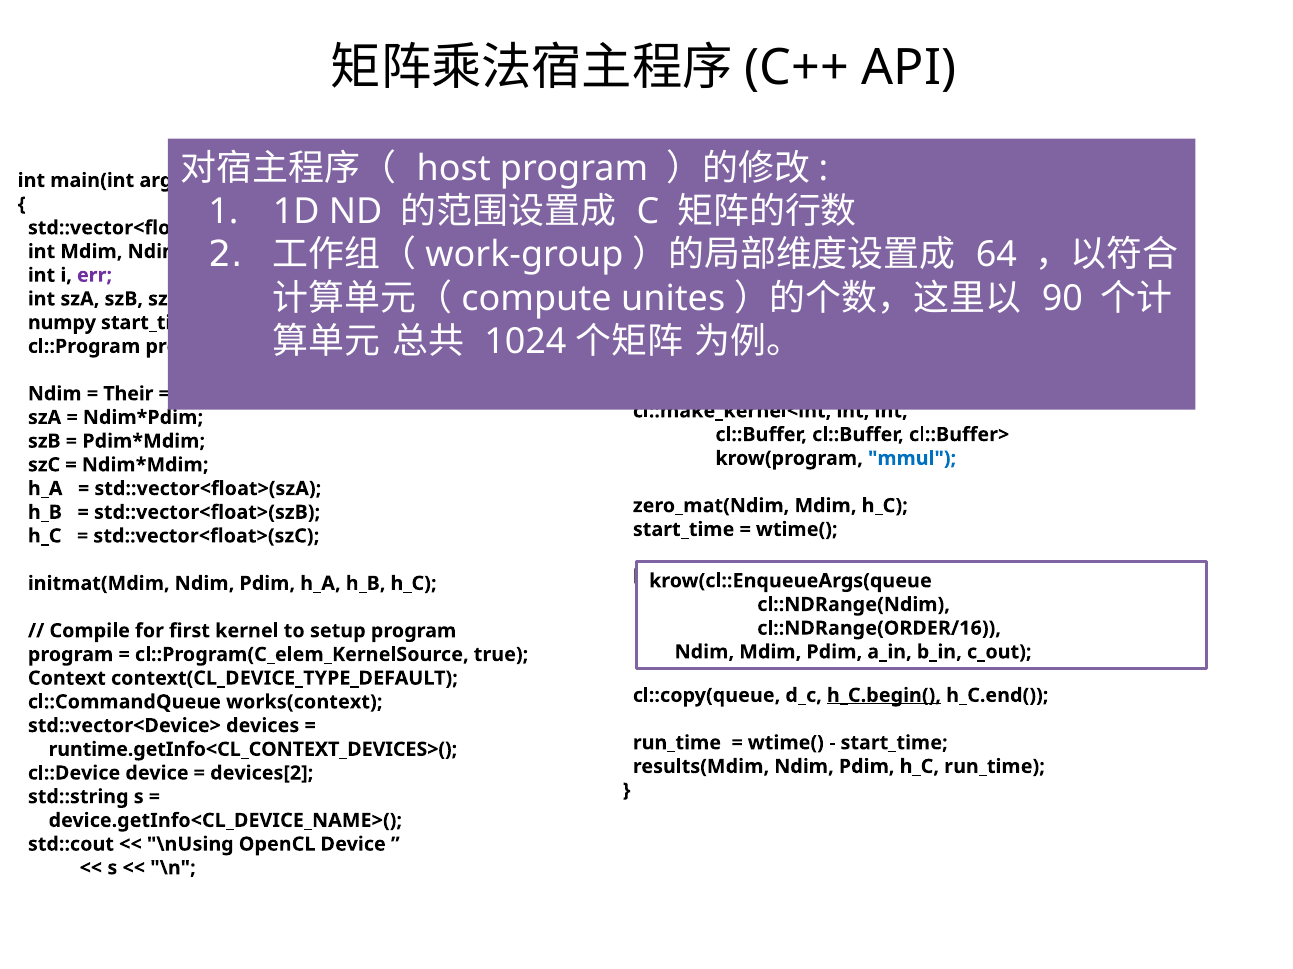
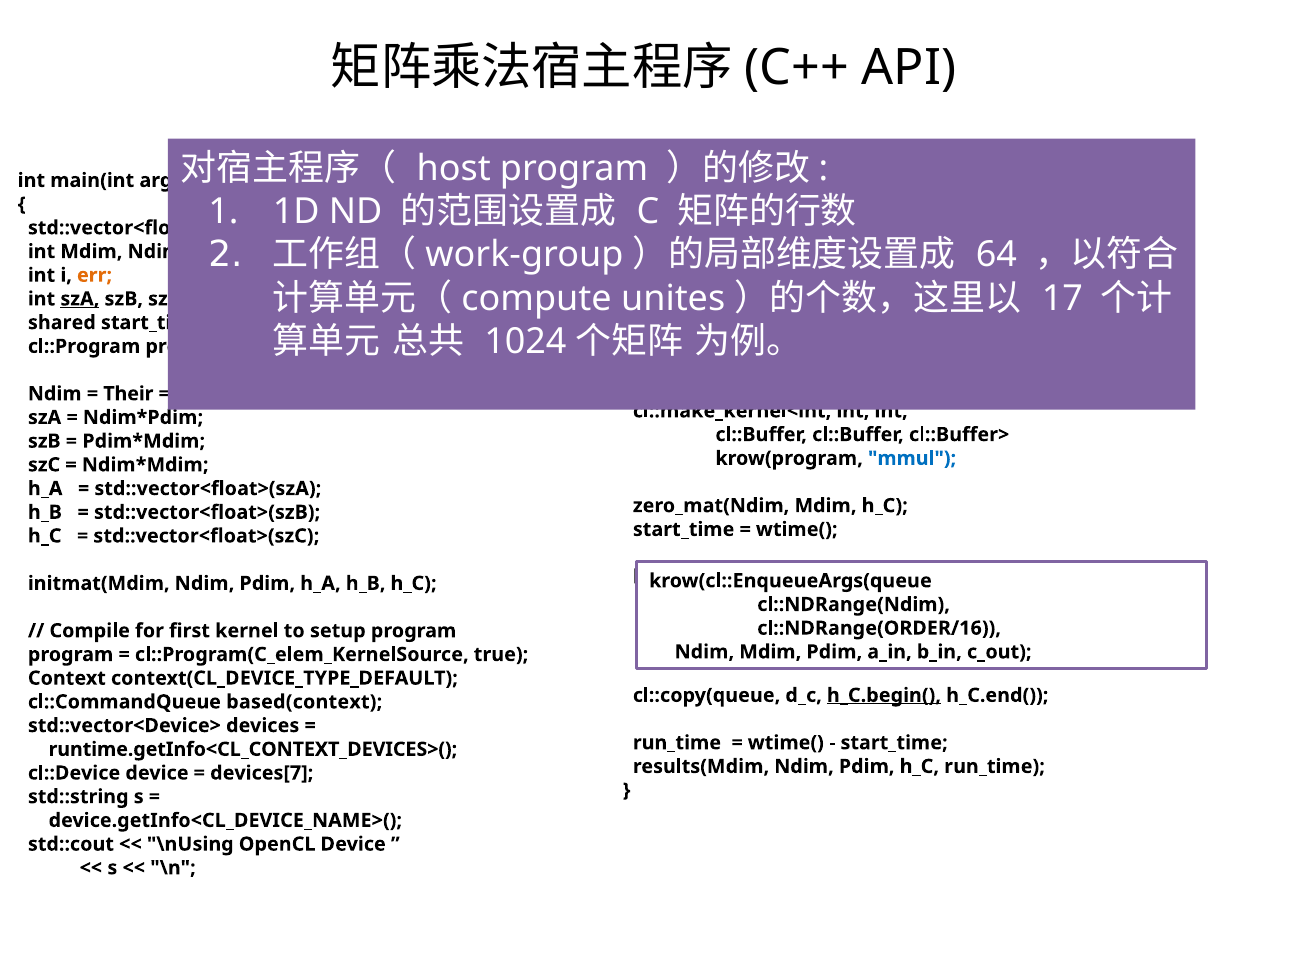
err colour: purple -> orange (95, 275)
90: 90 -> 17 (1062, 298)
szA underline: none -> present (80, 299)
numpy: numpy -> shared (62, 323)
works(context: works(context -> based(context (304, 702)
devices[2: devices[2 -> devices[7 (262, 774)
